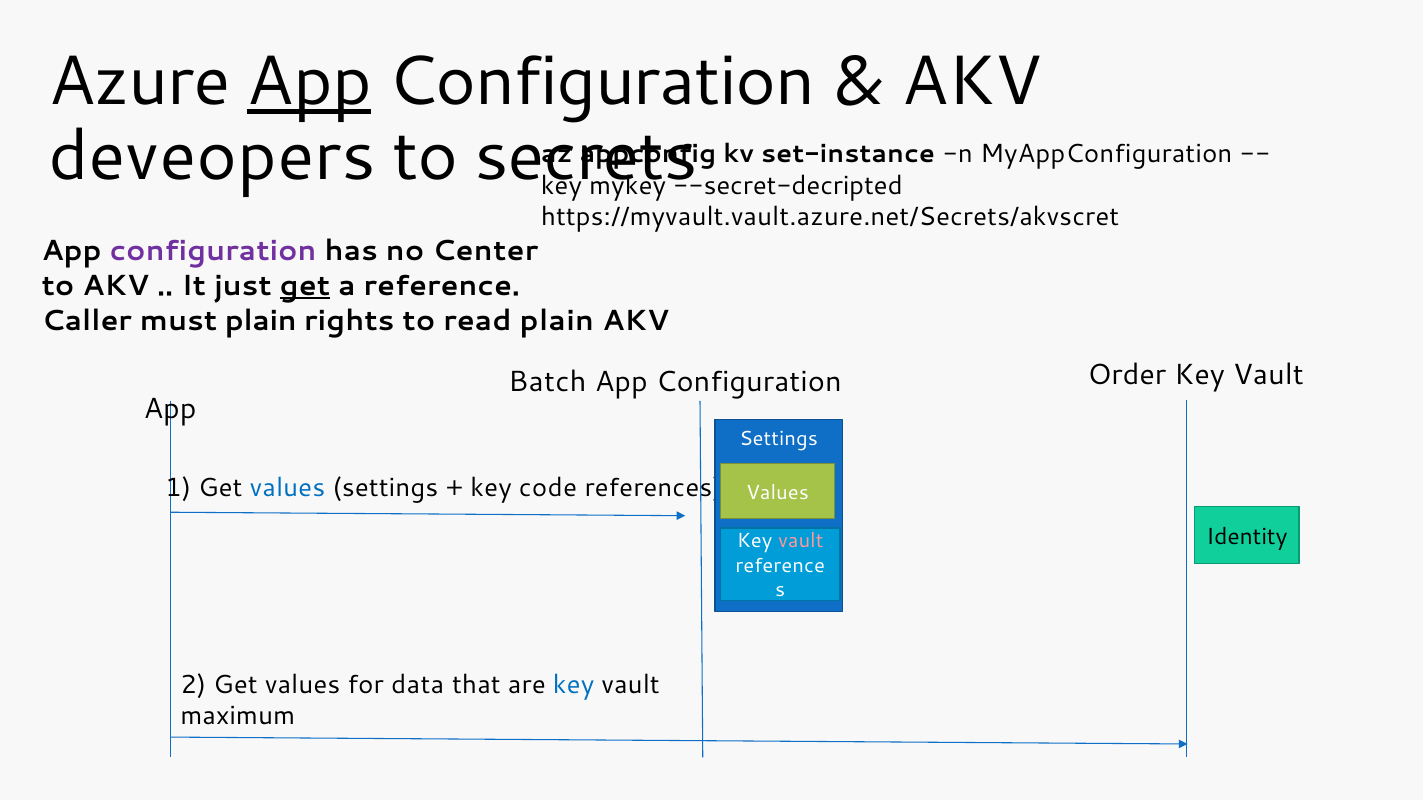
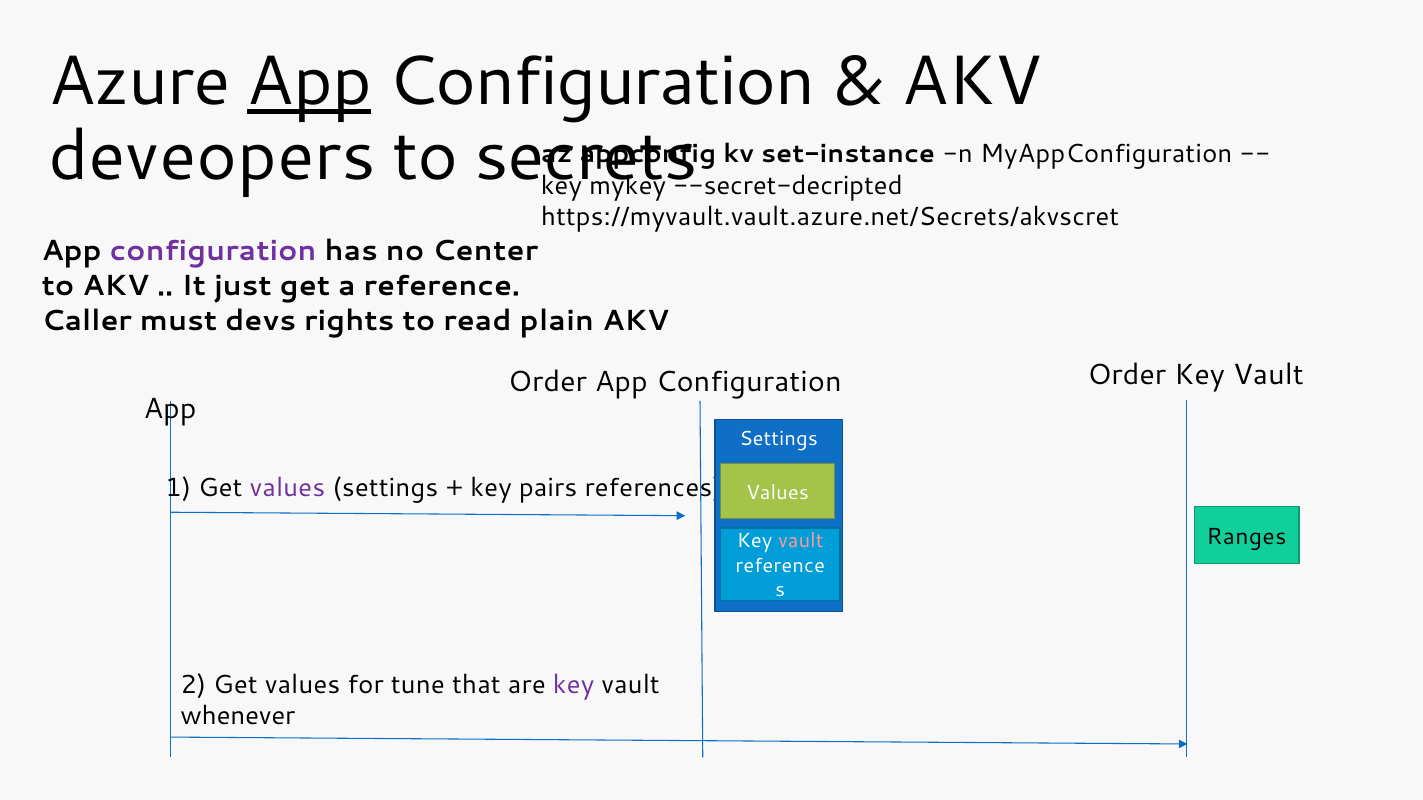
get underline: present -> none (305, 286)
must plain: plain -> devs (261, 321)
Batch: Batch -> Order (548, 382)
values colour: blue -> purple (287, 488)
code: code -> pairs (548, 488)
Identity: Identity -> Ranges (1247, 537)
data: data -> tune (418, 685)
key colour: blue -> purple (574, 685)
maximum: maximum -> whenever (238, 716)
